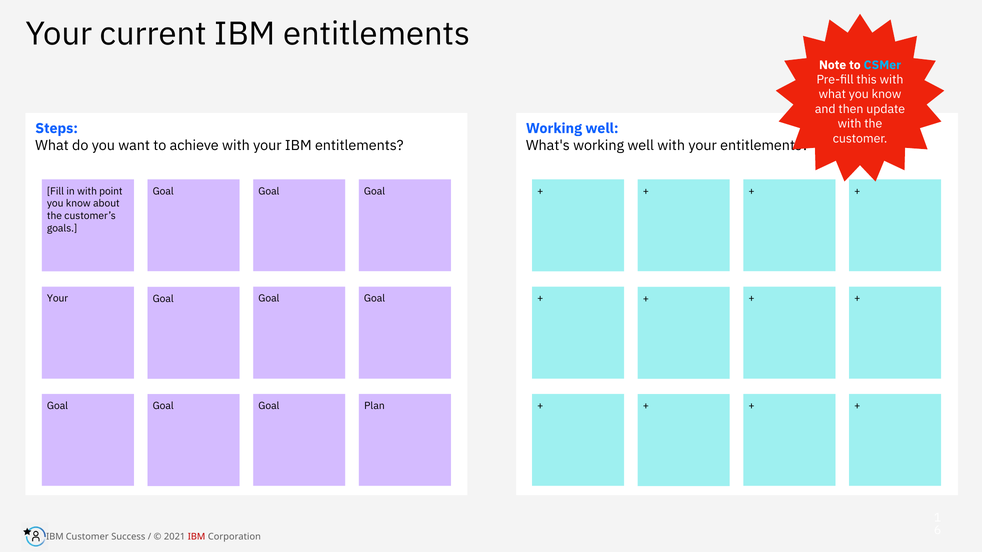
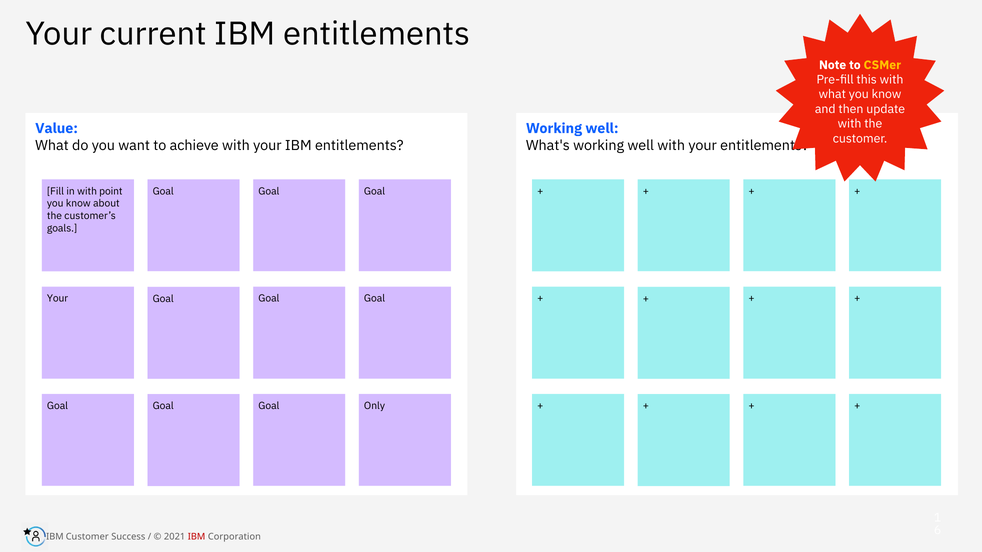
CSMer colour: light blue -> yellow (882, 65)
Steps: Steps -> Value (57, 128)
Plan: Plan -> Only (375, 406)
